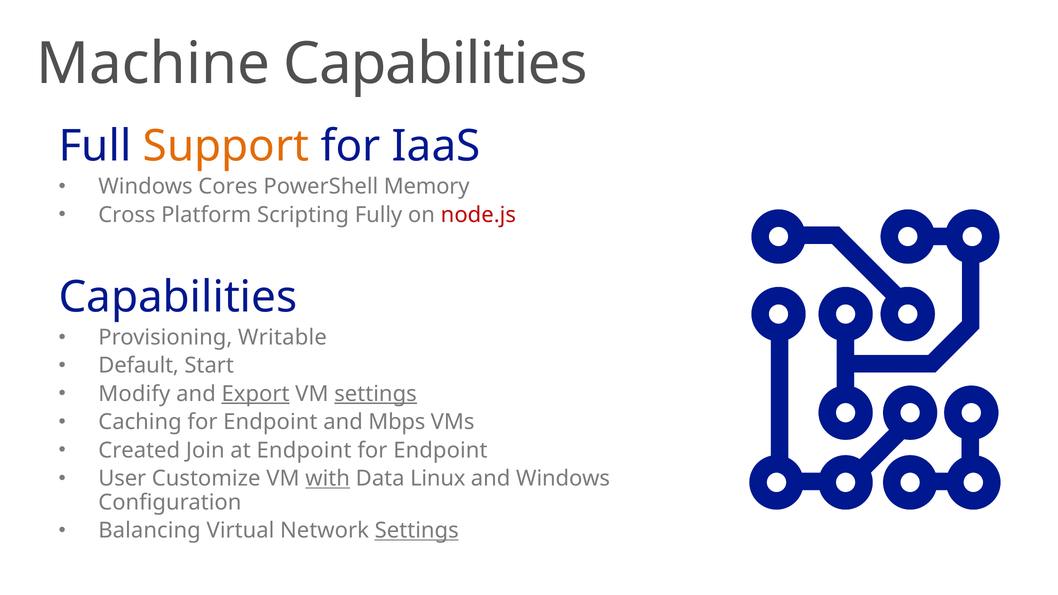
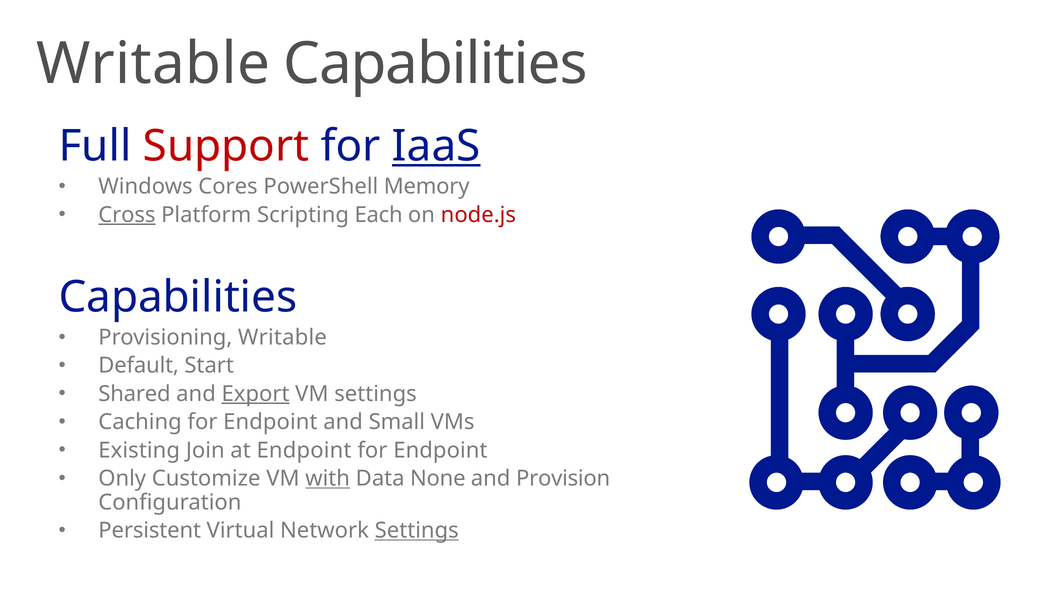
Machine: Machine -> Writable (153, 64)
Support colour: orange -> red (226, 146)
IaaS underline: none -> present (436, 146)
Cross underline: none -> present (127, 215)
Fully: Fully -> Each (379, 215)
Modify: Modify -> Shared (134, 394)
settings underline: present -> none (376, 394)
Mbps: Mbps -> Small (397, 422)
Created: Created -> Existing (139, 450)
User: User -> Only (122, 479)
Linux: Linux -> None (438, 479)
and Windows: Windows -> Provision (563, 479)
Balancing: Balancing -> Persistent (150, 531)
